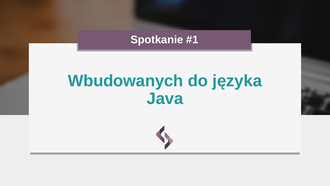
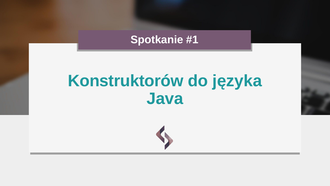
Wbudowanych: Wbudowanych -> Konstruktorów (126, 81)
